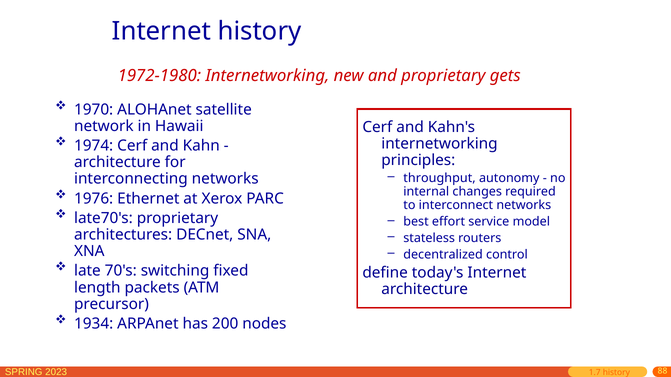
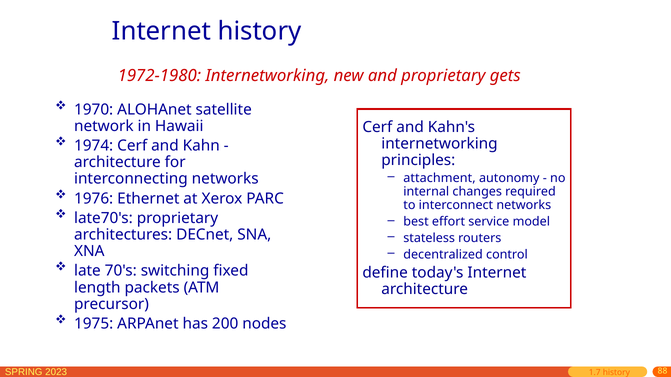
throughput: throughput -> attachment (440, 178)
1934: 1934 -> 1975 (94, 324)
